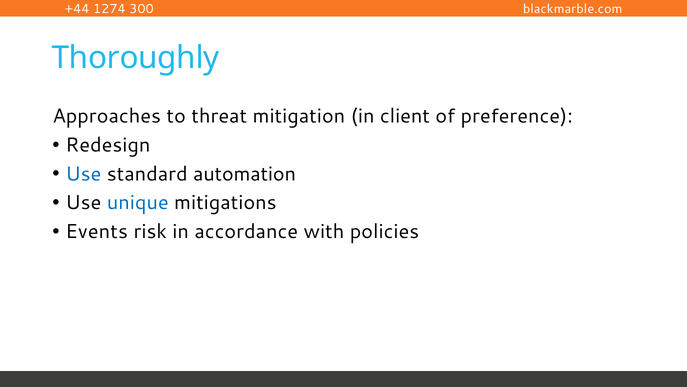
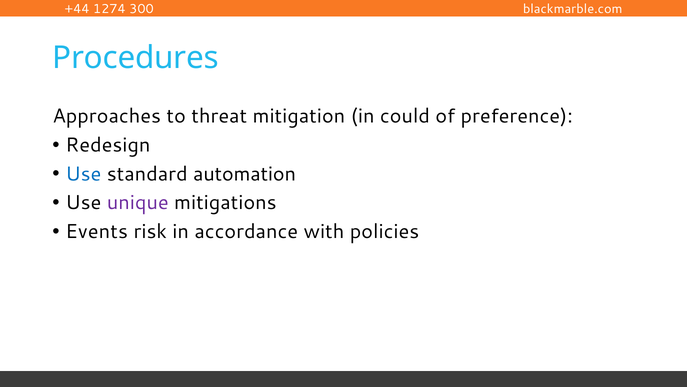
Thoroughly: Thoroughly -> Procedures (136, 58)
client: client -> could (405, 116)
unique colour: blue -> purple (138, 203)
